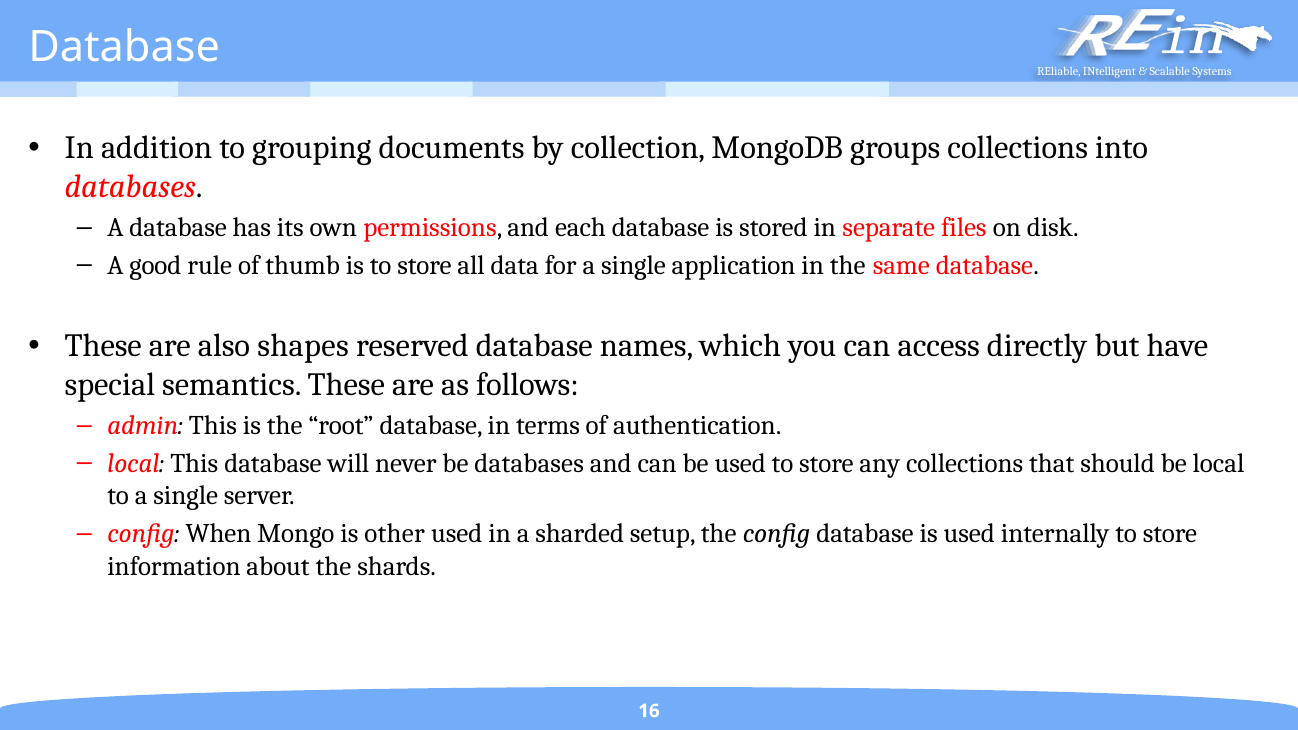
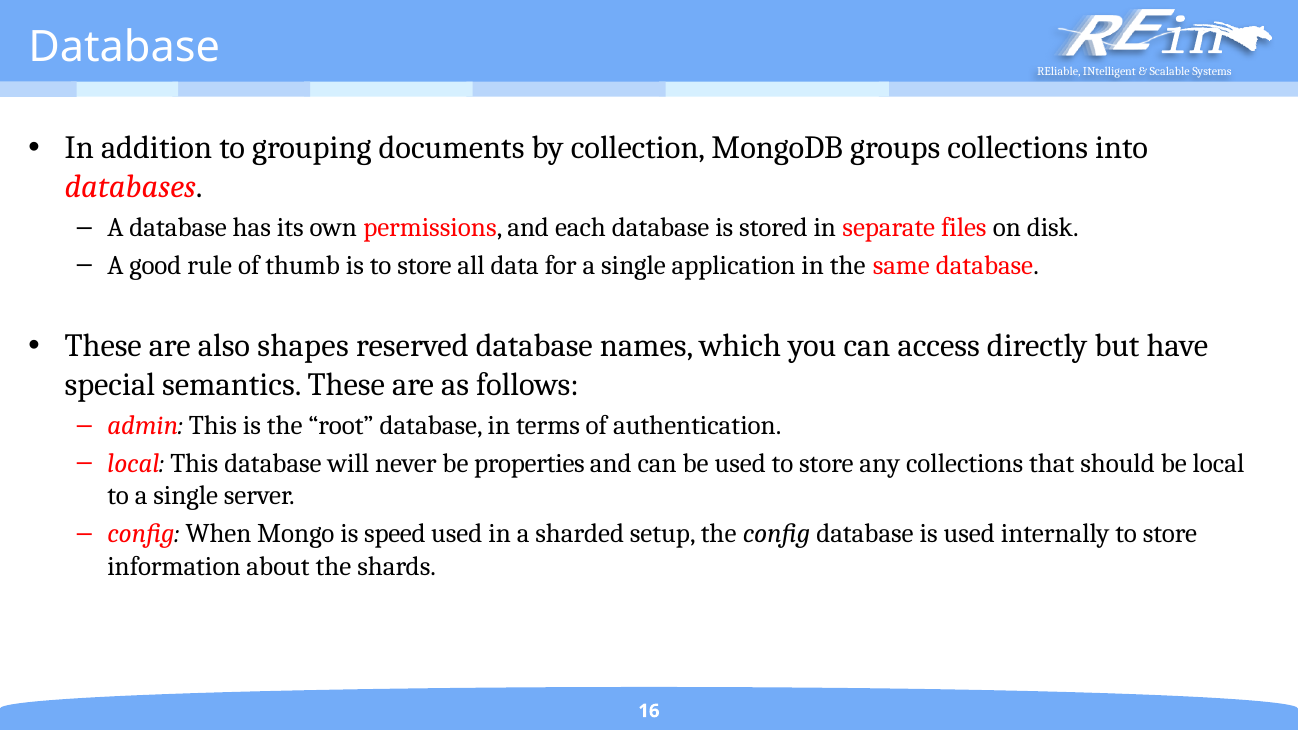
be databases: databases -> properties (529, 464)
other: other -> speed (395, 534)
